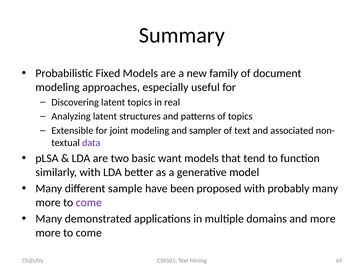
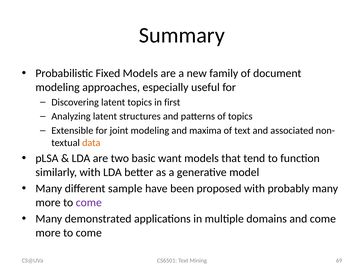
real: real -> first (172, 102)
sampler: sampler -> maxima (205, 131)
data colour: purple -> orange (91, 143)
and more: more -> come (323, 219)
